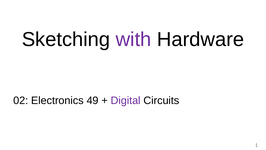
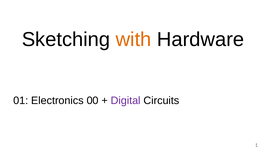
with colour: purple -> orange (134, 39)
02: 02 -> 01 (21, 100)
49: 49 -> 00 (93, 100)
